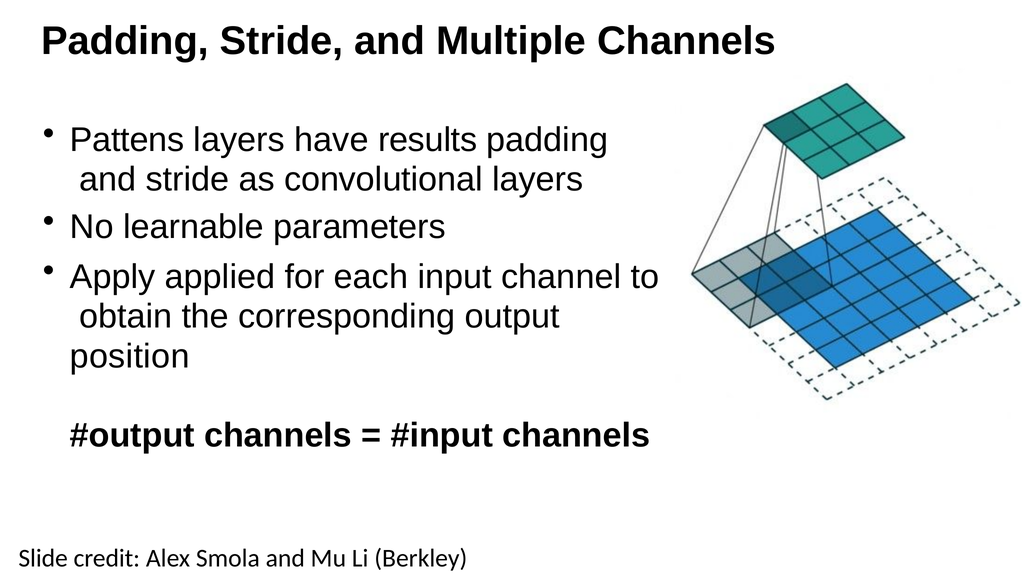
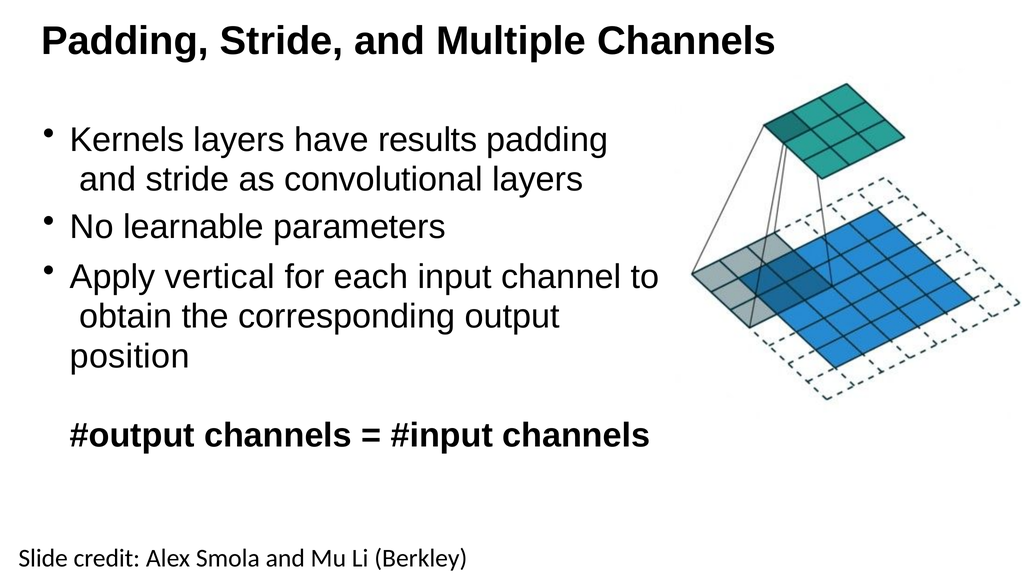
Pattens: Pattens -> Kernels (127, 140)
applied: applied -> vertical (220, 277)
